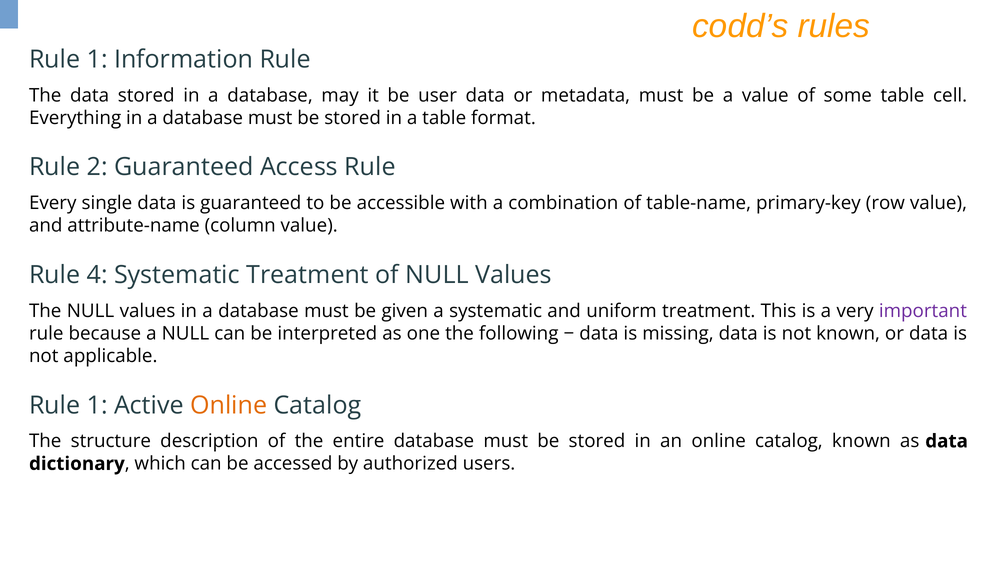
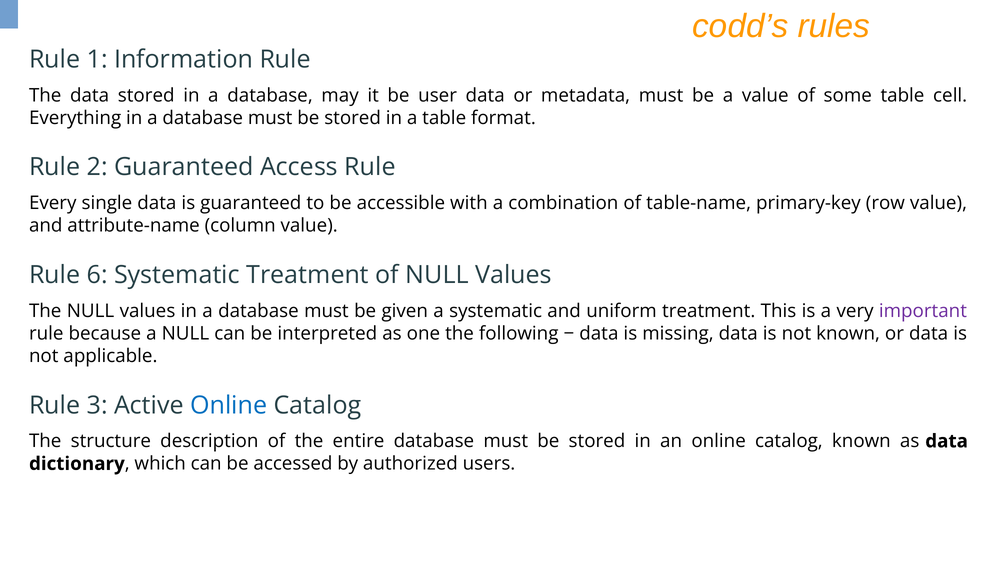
4: 4 -> 6 (97, 275)
1: 1 -> 3 (97, 405)
Online colour: orange -> blue (229, 405)
